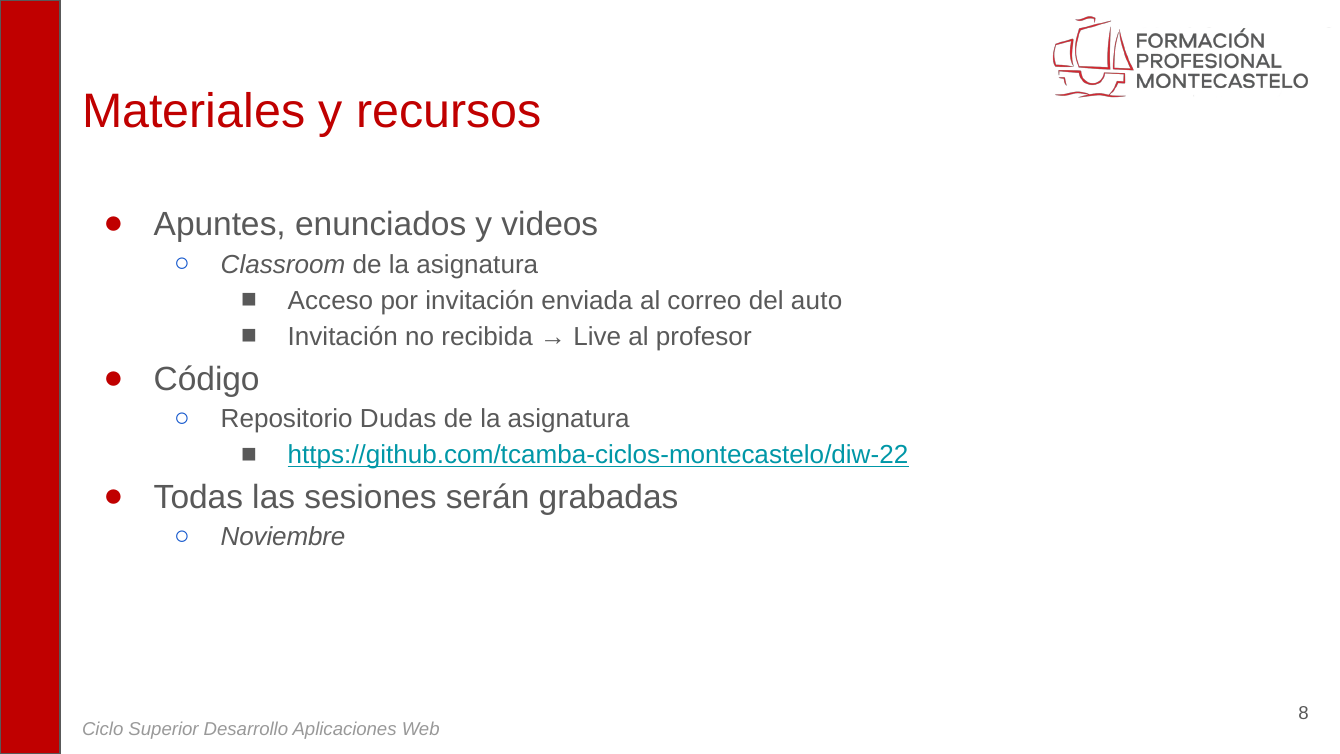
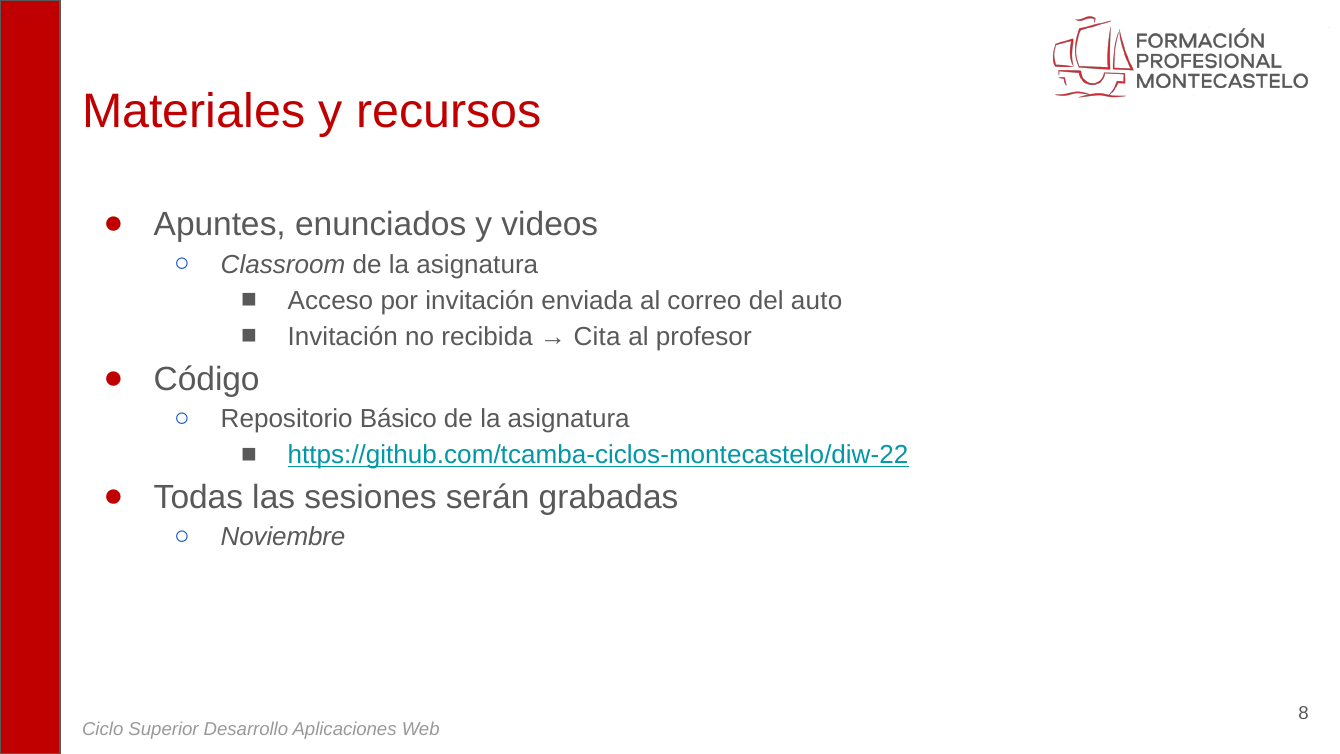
Live: Live -> Cita (597, 337)
Dudas: Dudas -> Básico (398, 419)
